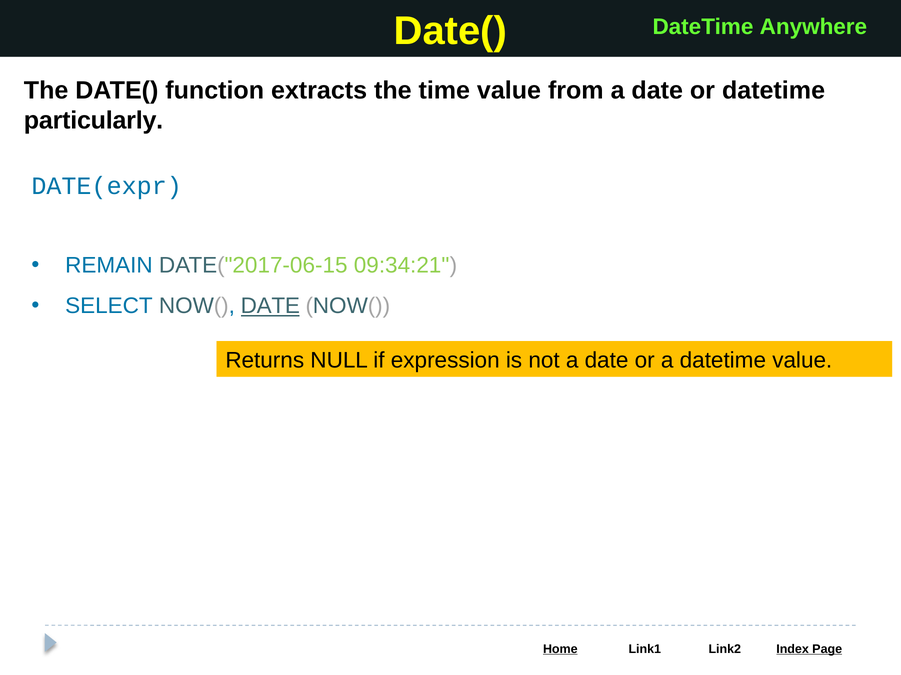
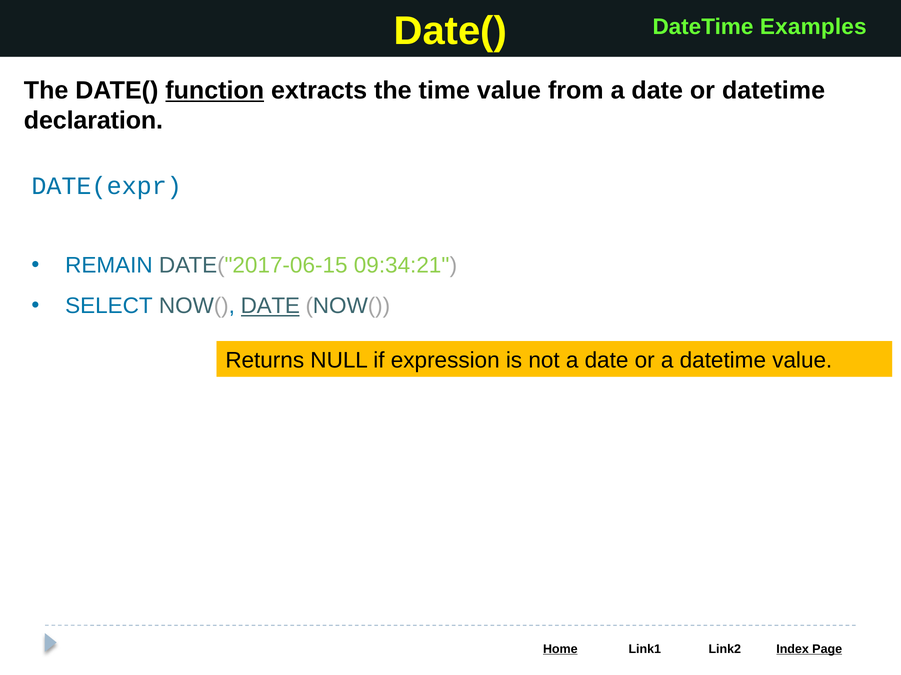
Anywhere: Anywhere -> Examples (813, 27)
function underline: none -> present (215, 90)
particularly: particularly -> declaration (93, 121)
